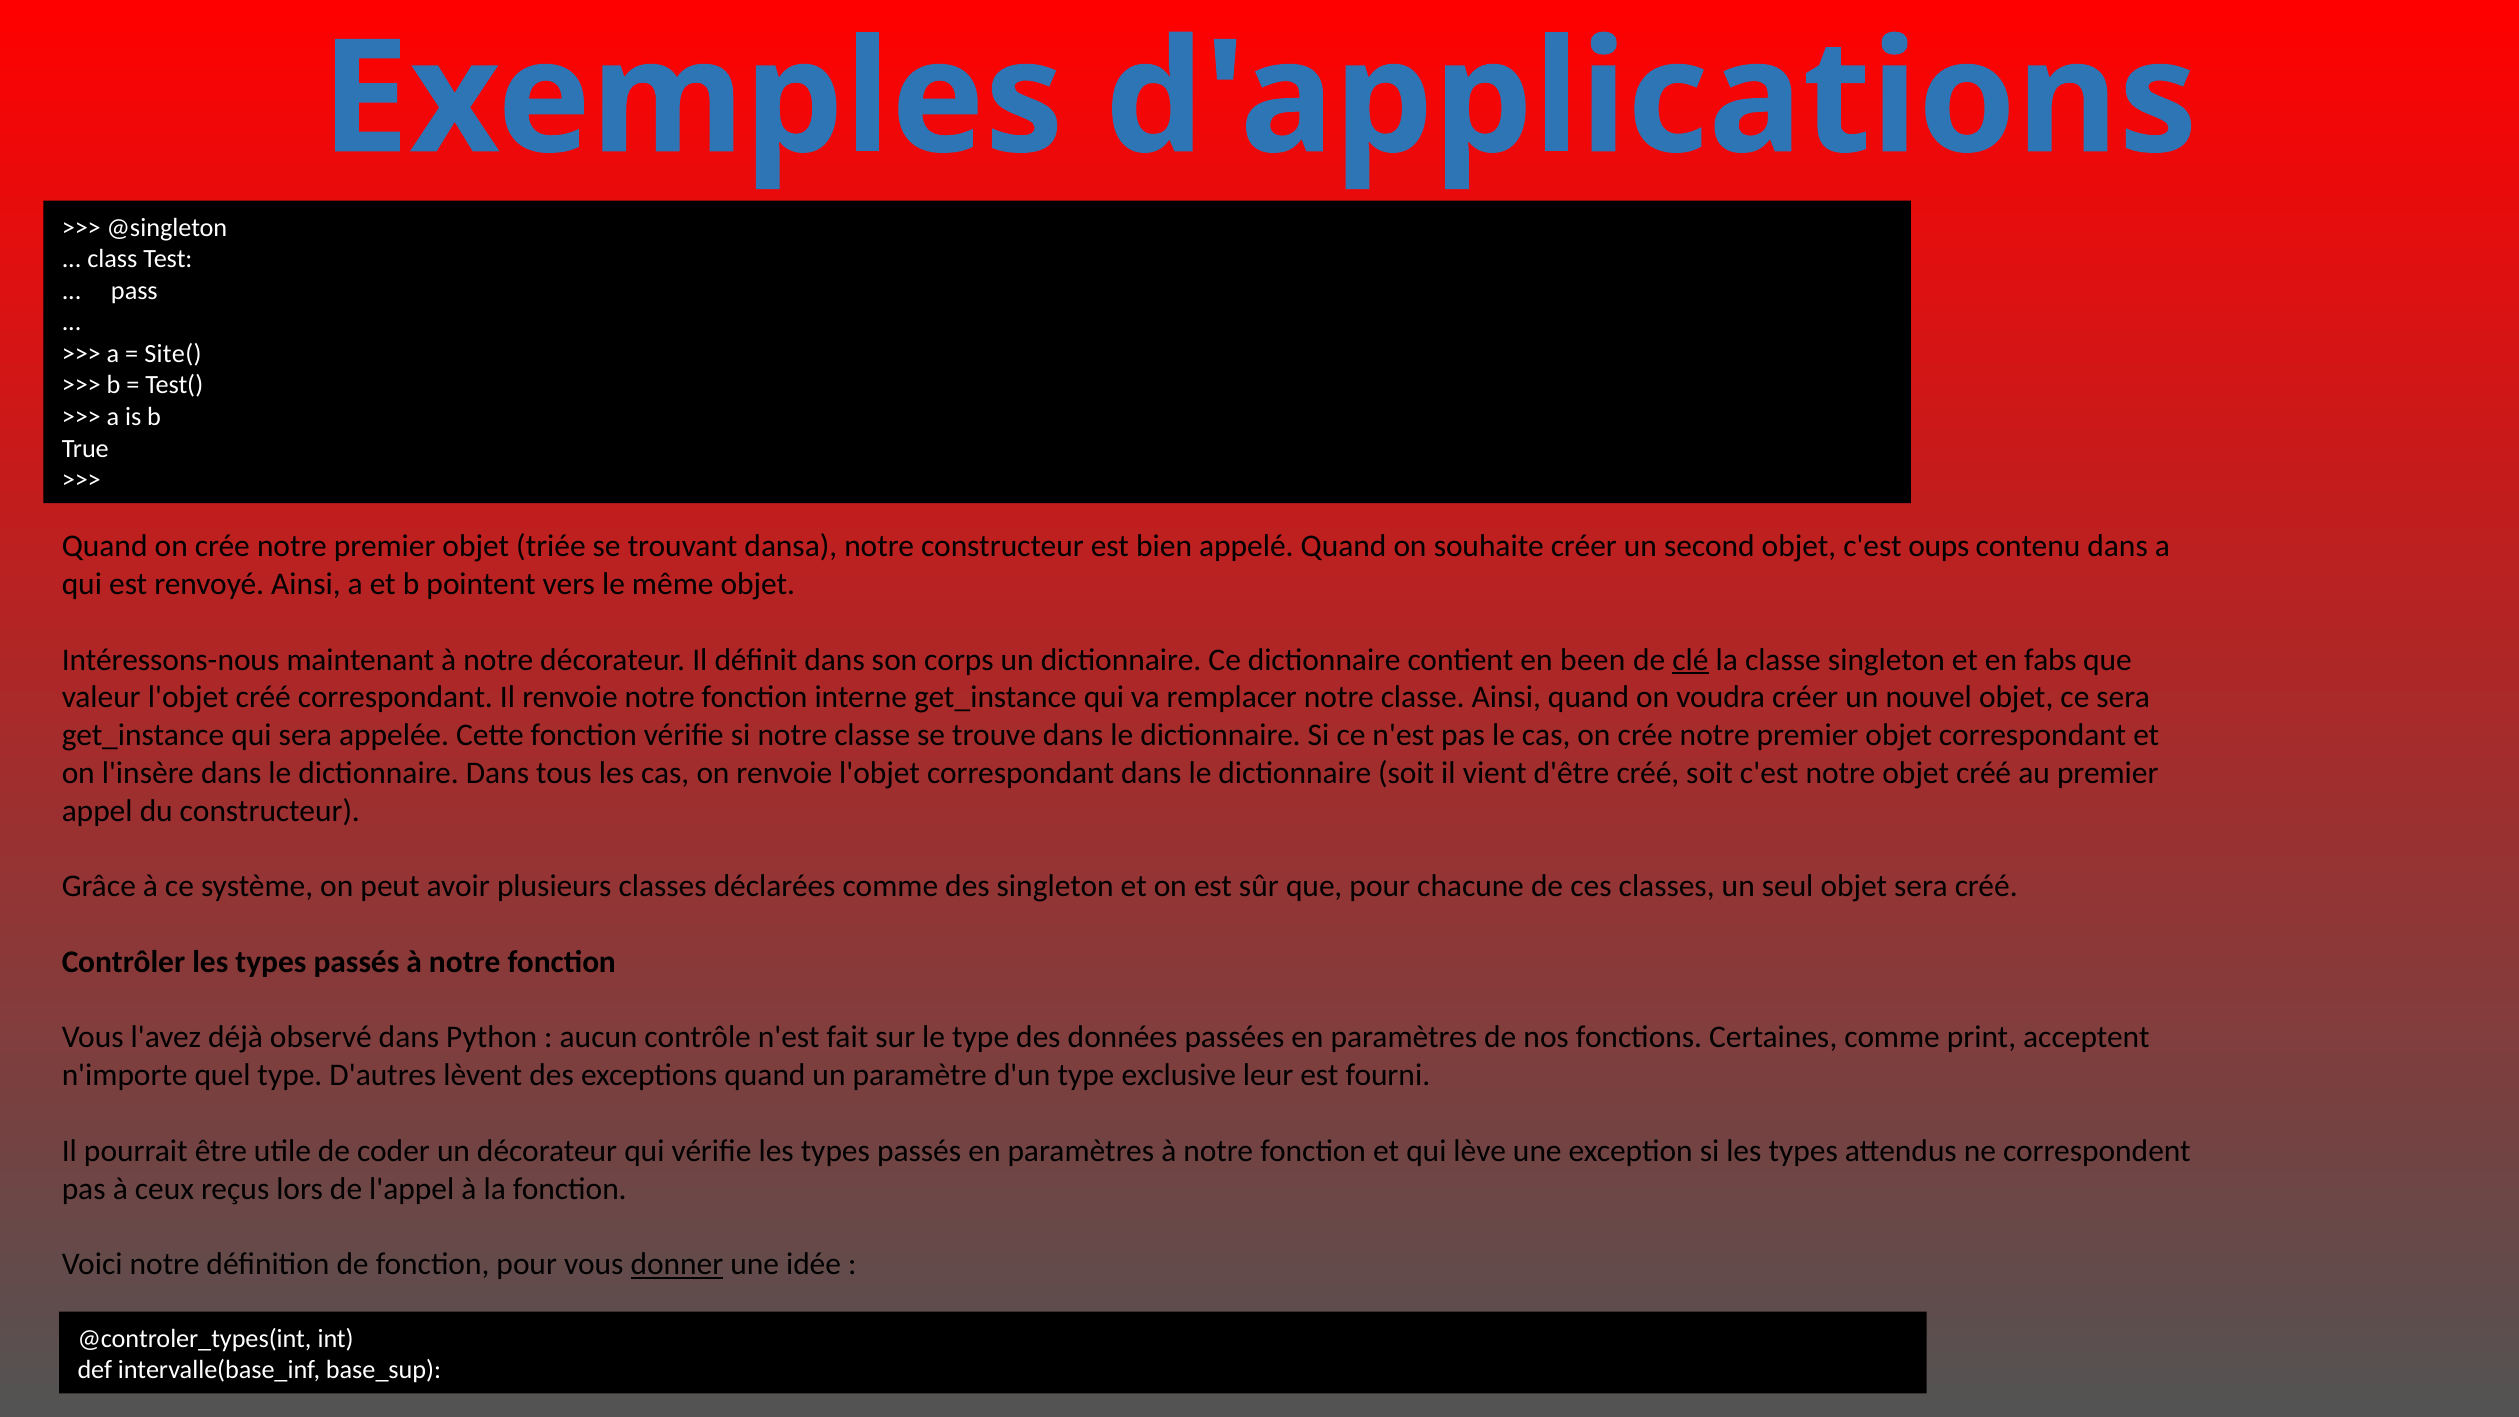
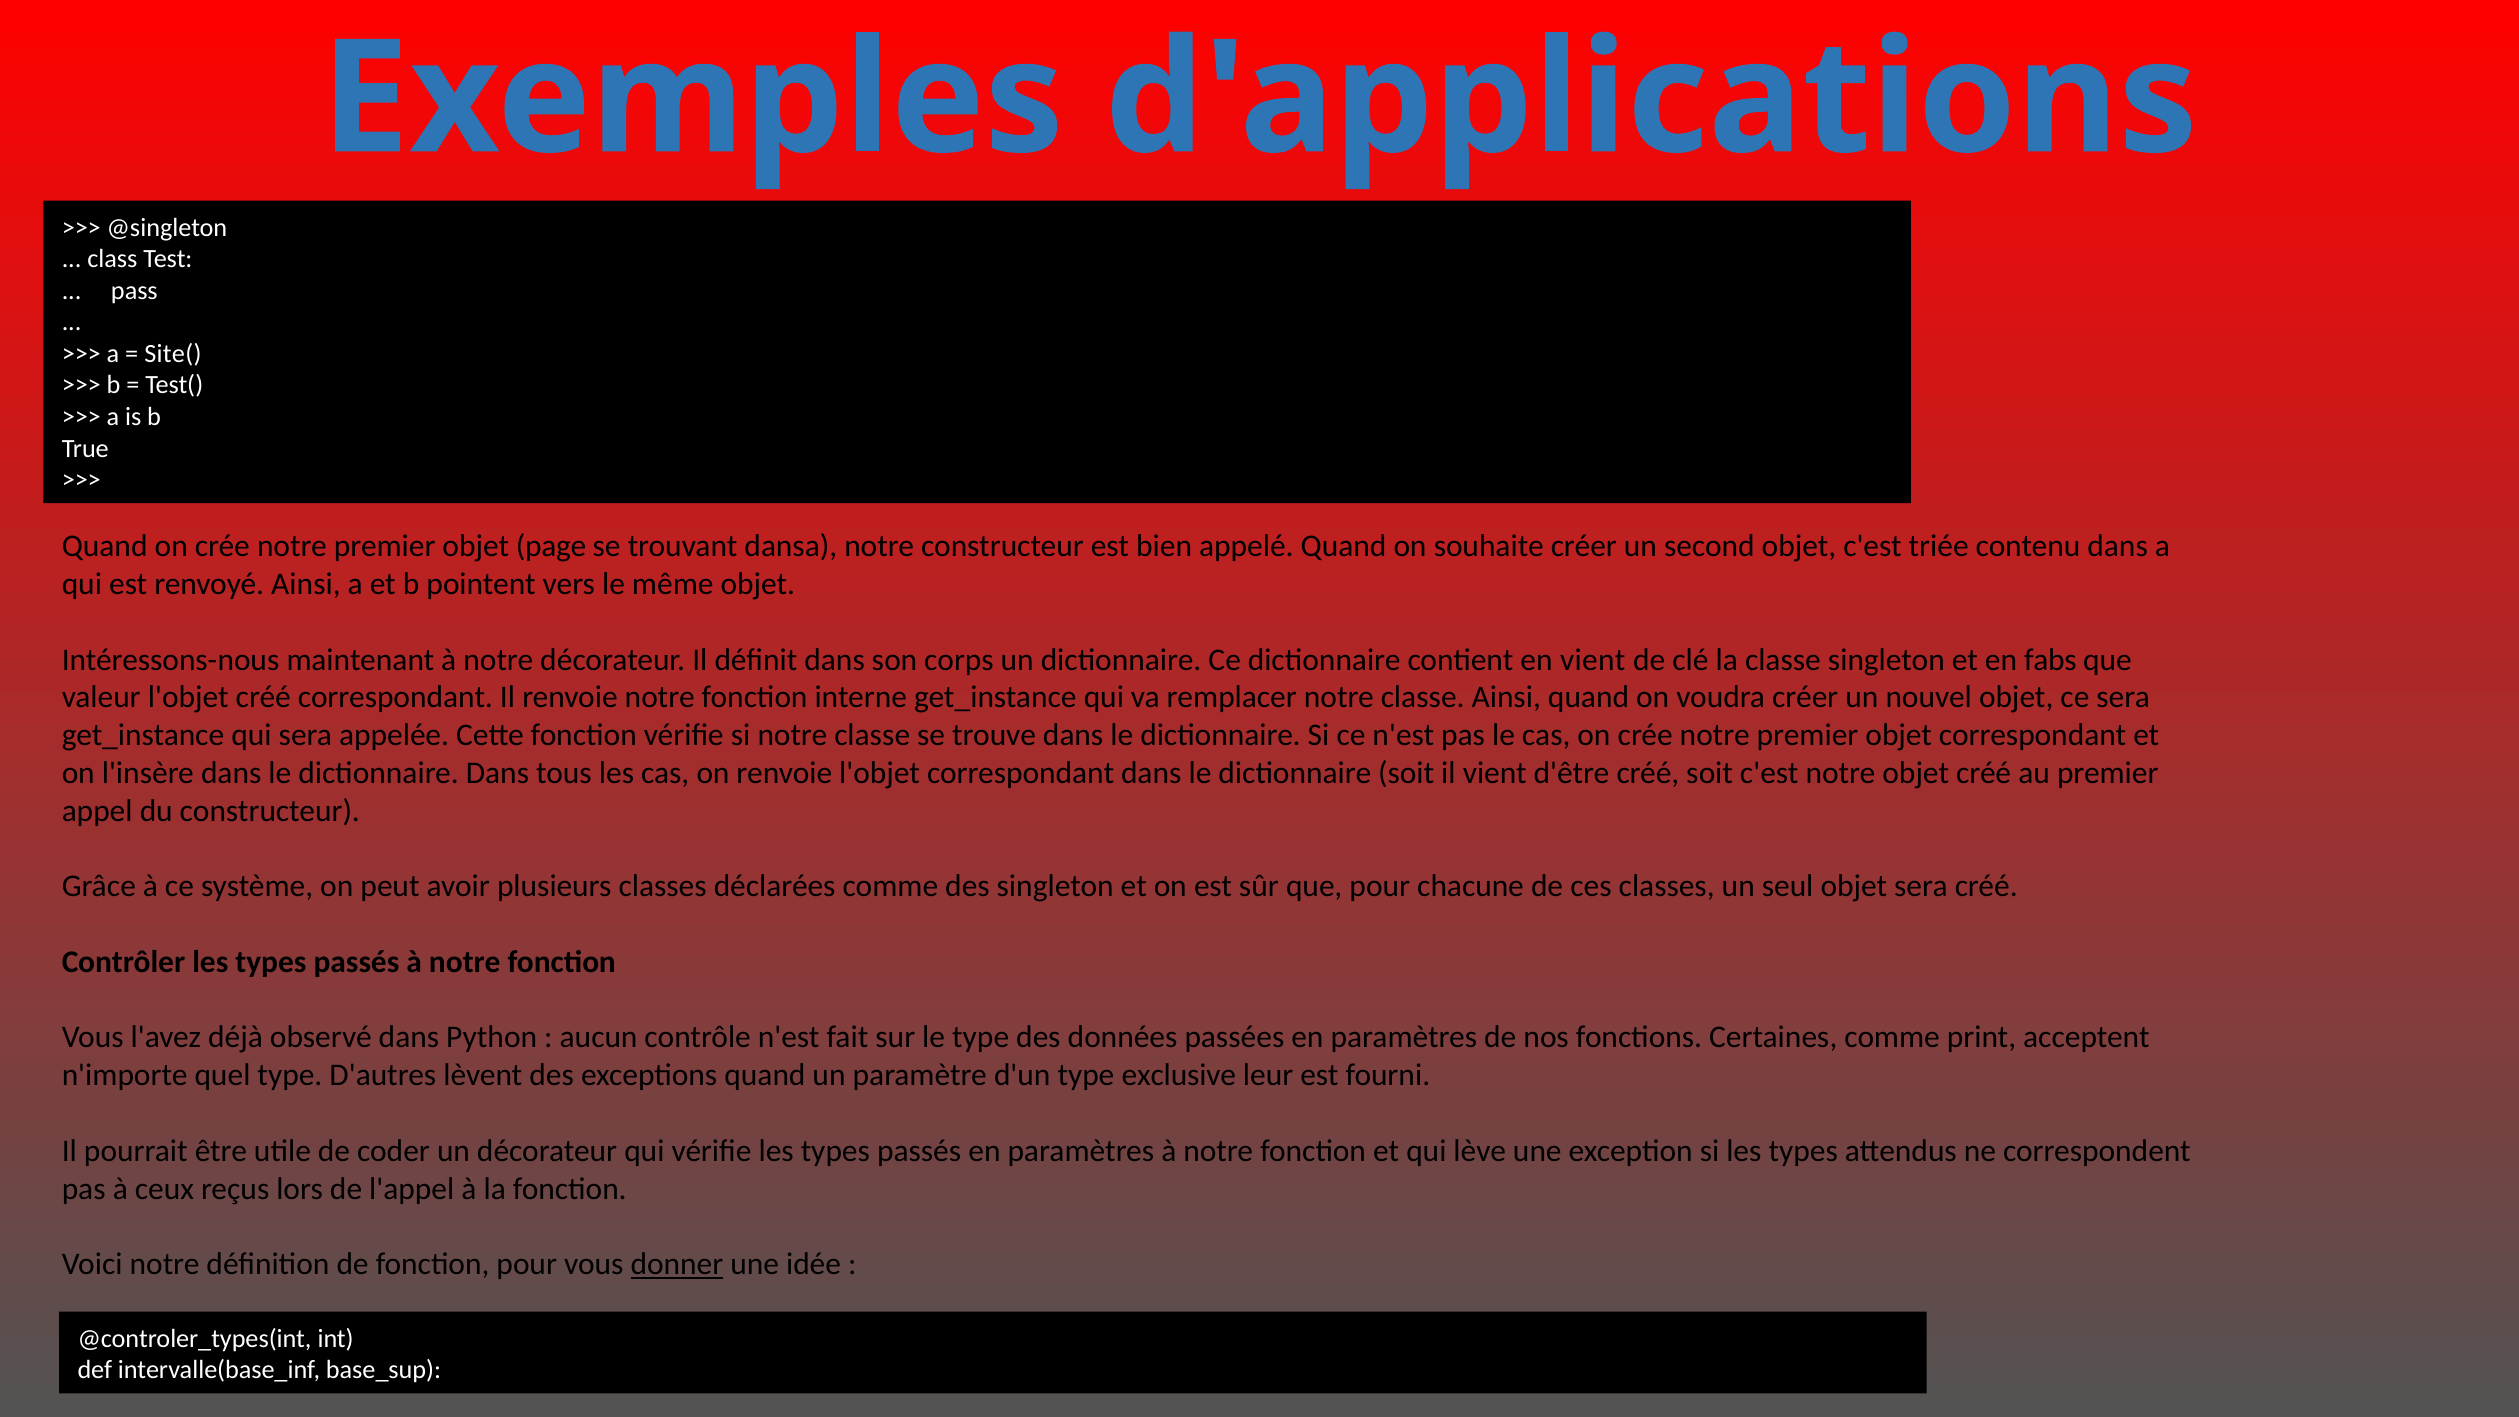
triée: triée -> page (551, 546)
oups: oups -> triée (1939, 546)
en been: been -> vient (1593, 660)
clé underline: present -> none (1691, 660)
